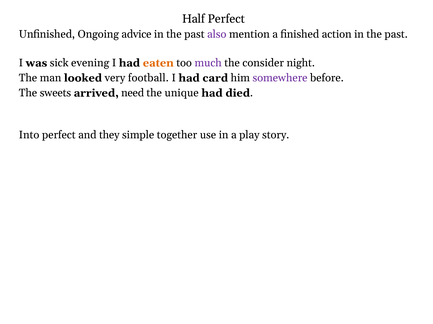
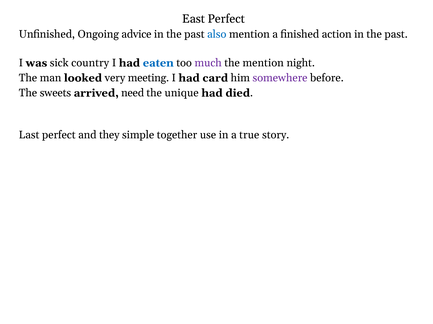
Half: Half -> East (193, 19)
also colour: purple -> blue (217, 34)
evening: evening -> country (90, 63)
eaten colour: orange -> blue (158, 63)
the consider: consider -> mention (263, 63)
football: football -> meeting (148, 78)
Into: Into -> Last (29, 135)
play: play -> true (249, 135)
